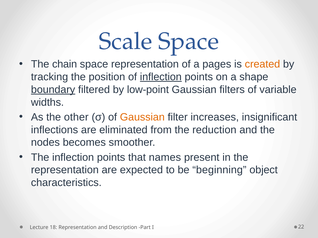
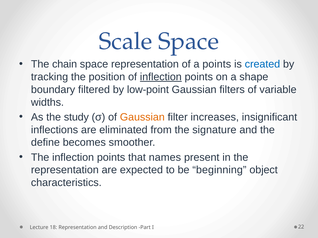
a pages: pages -> points (217, 64)
created colour: orange -> blue (262, 64)
boundary underline: present -> none (53, 90)
other: other -> study (76, 117)
reduction: reduction -> signature (214, 130)
nodes: nodes -> define (45, 143)
